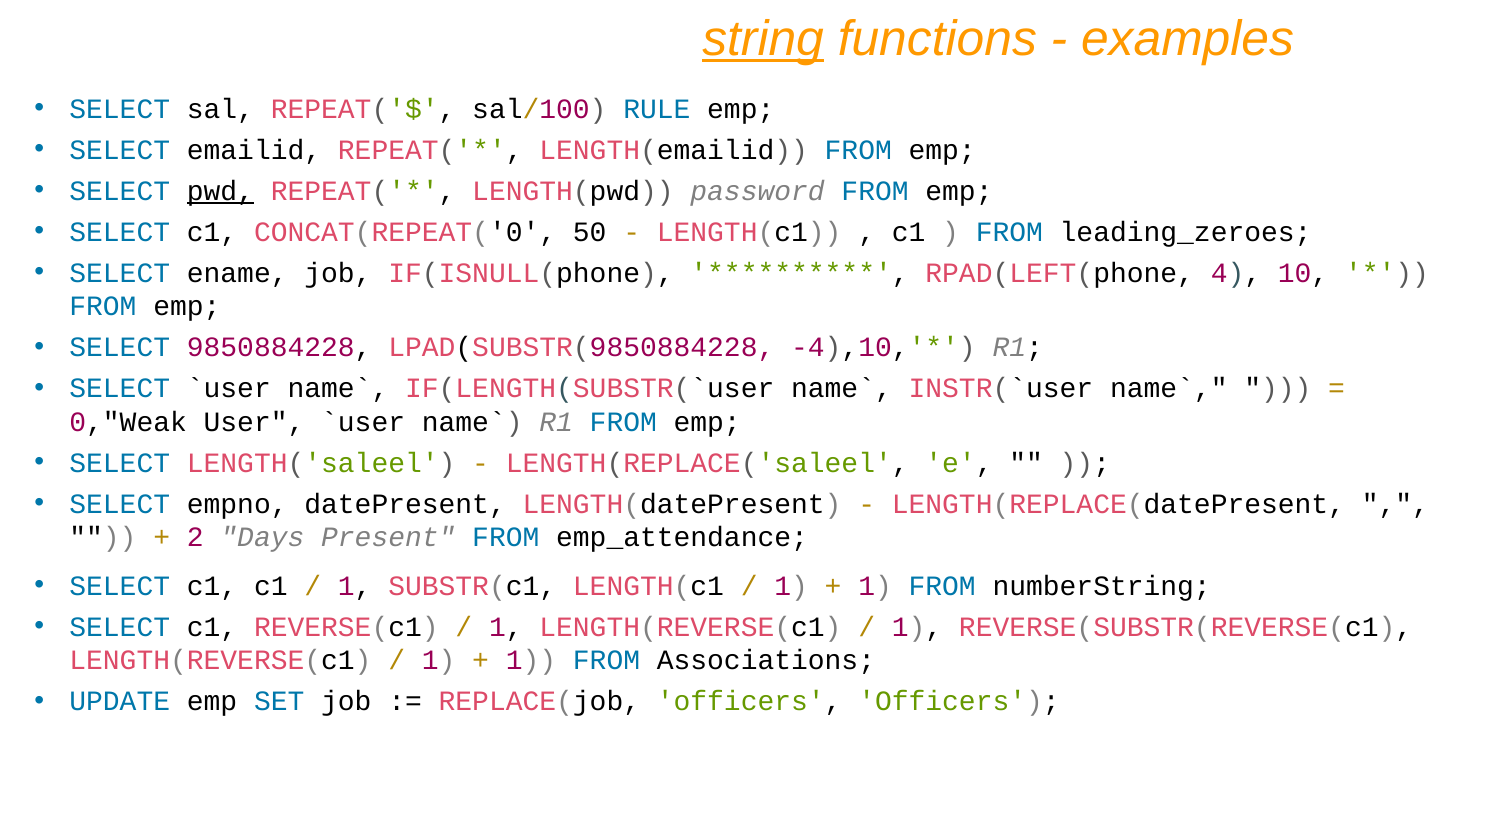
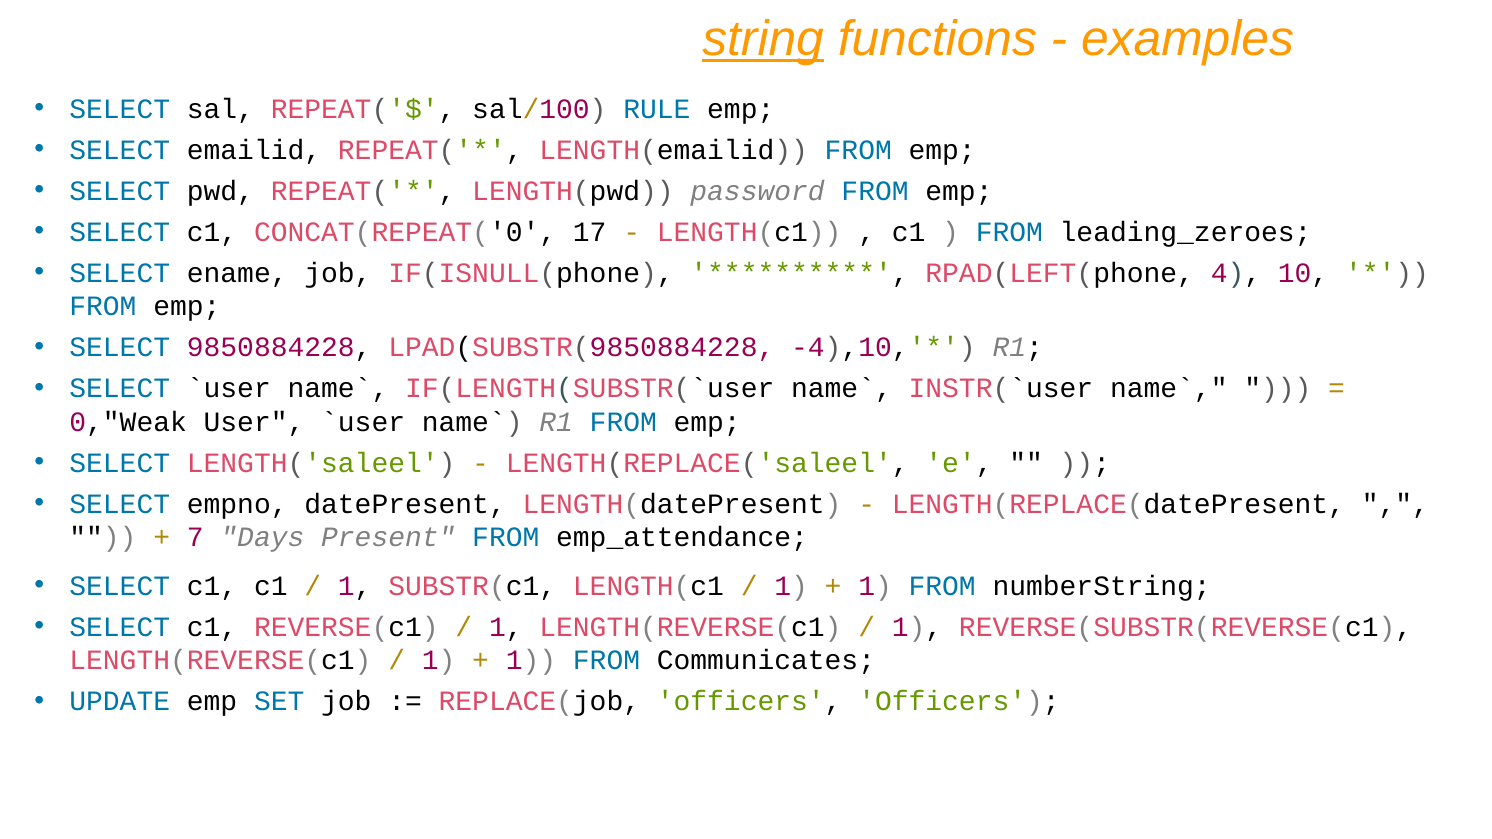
pwd underline: present -> none (220, 191)
50: 50 -> 17 (590, 232)
2: 2 -> 7 (195, 538)
Associations: Associations -> Communicates (766, 661)
